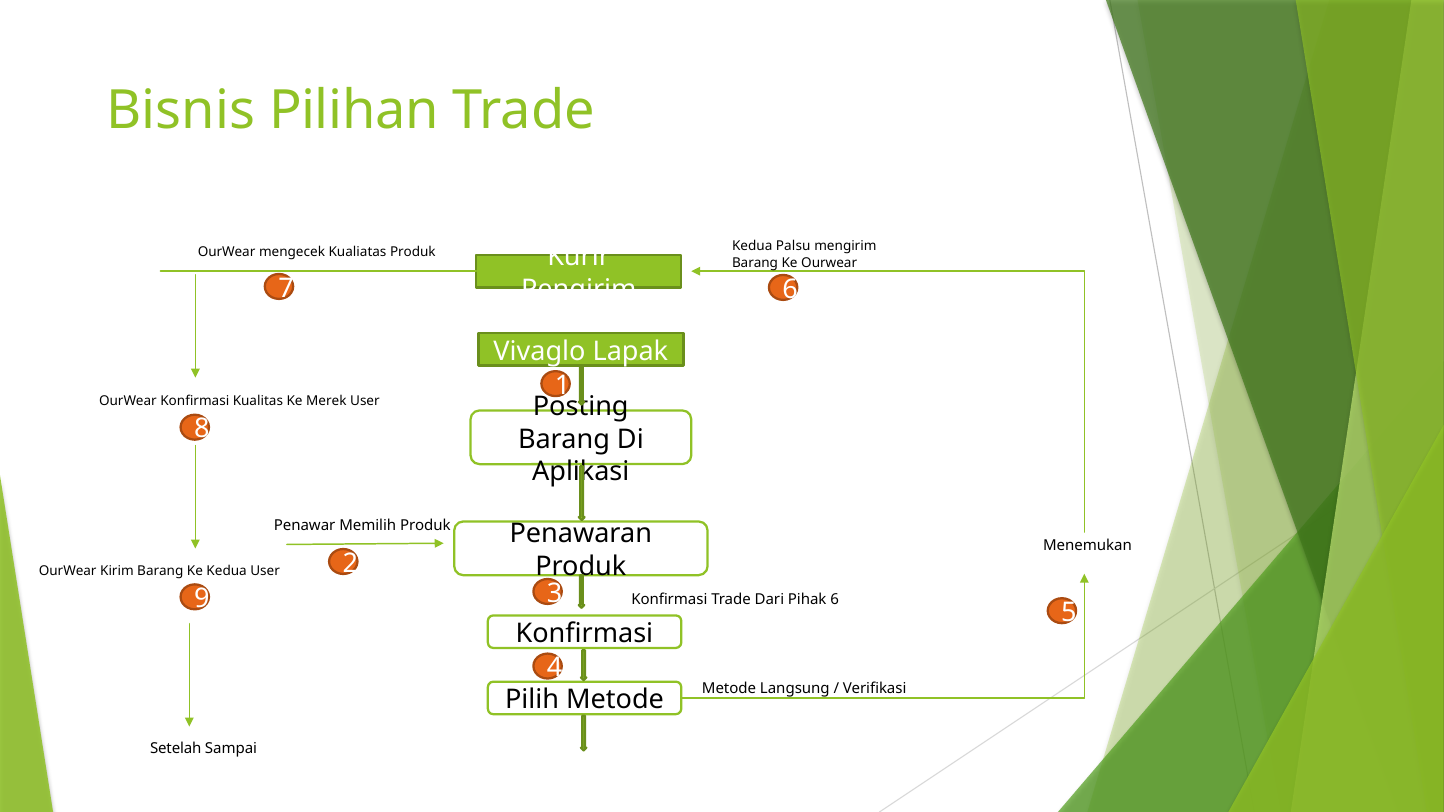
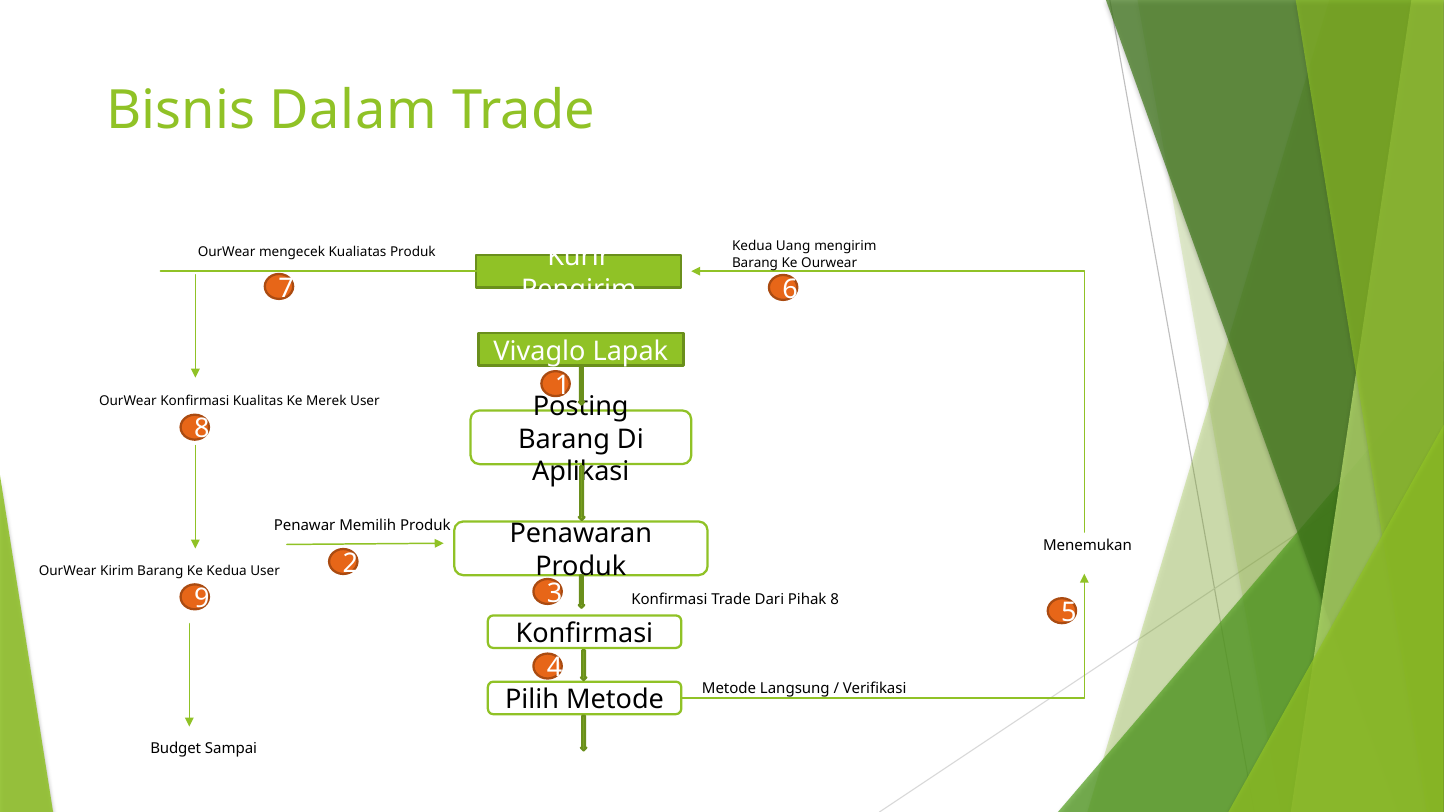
Pilihan: Pilihan -> Dalam (353, 110)
Palsu: Palsu -> Uang (793, 246)
Pihak 6: 6 -> 8 (835, 599)
Setelah: Setelah -> Budget (176, 749)
